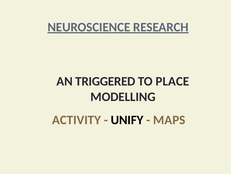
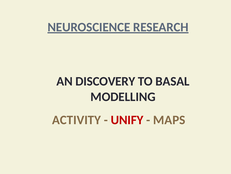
TRIGGERED: TRIGGERED -> DISCOVERY (105, 81)
PLACE: PLACE -> BASAL (172, 81)
UNIFY colour: black -> red (127, 119)
